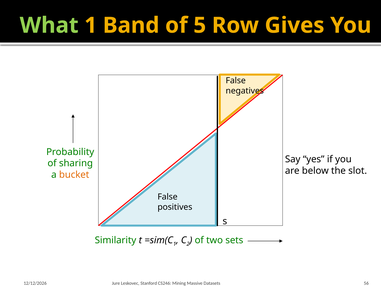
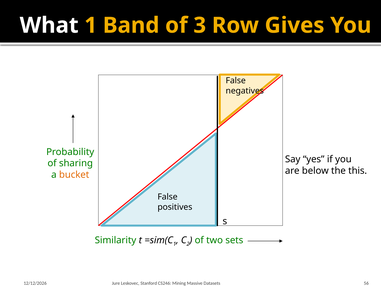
What colour: light green -> white (49, 25)
5: 5 -> 3 (200, 25)
slot: slot -> this (358, 170)
